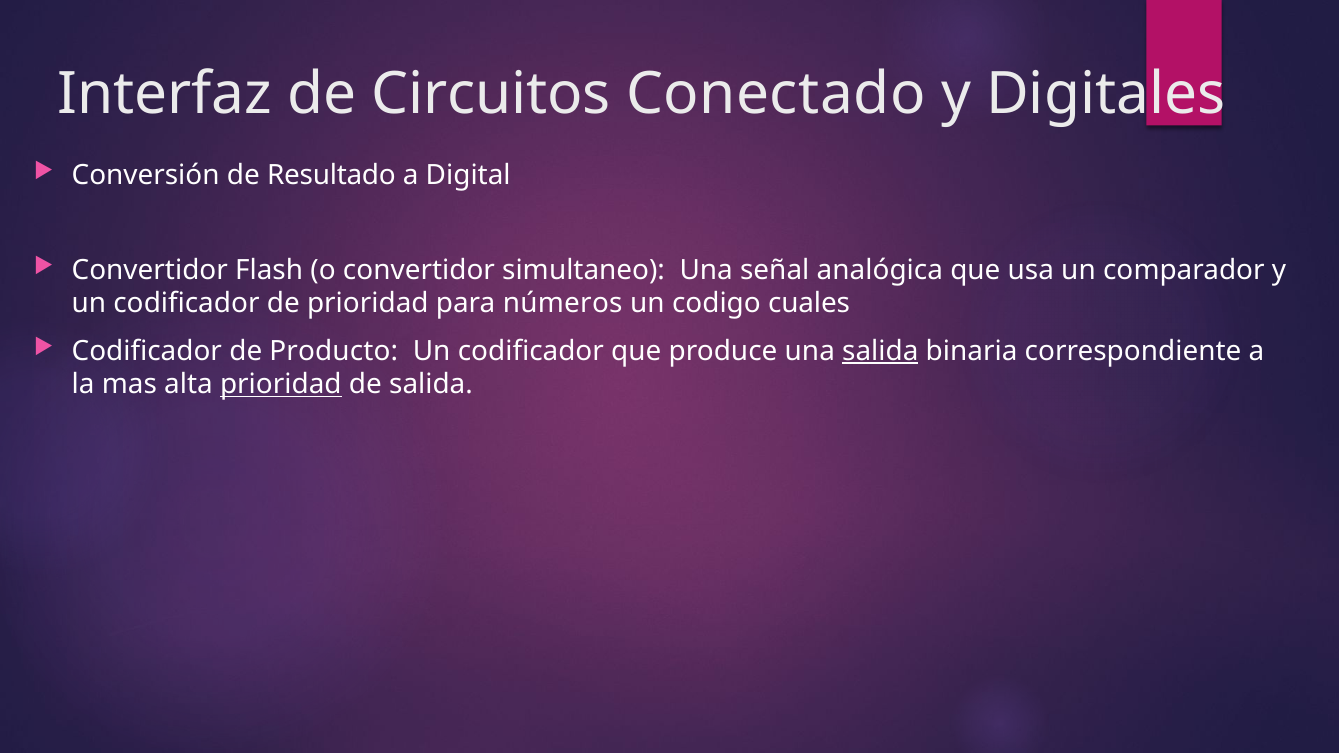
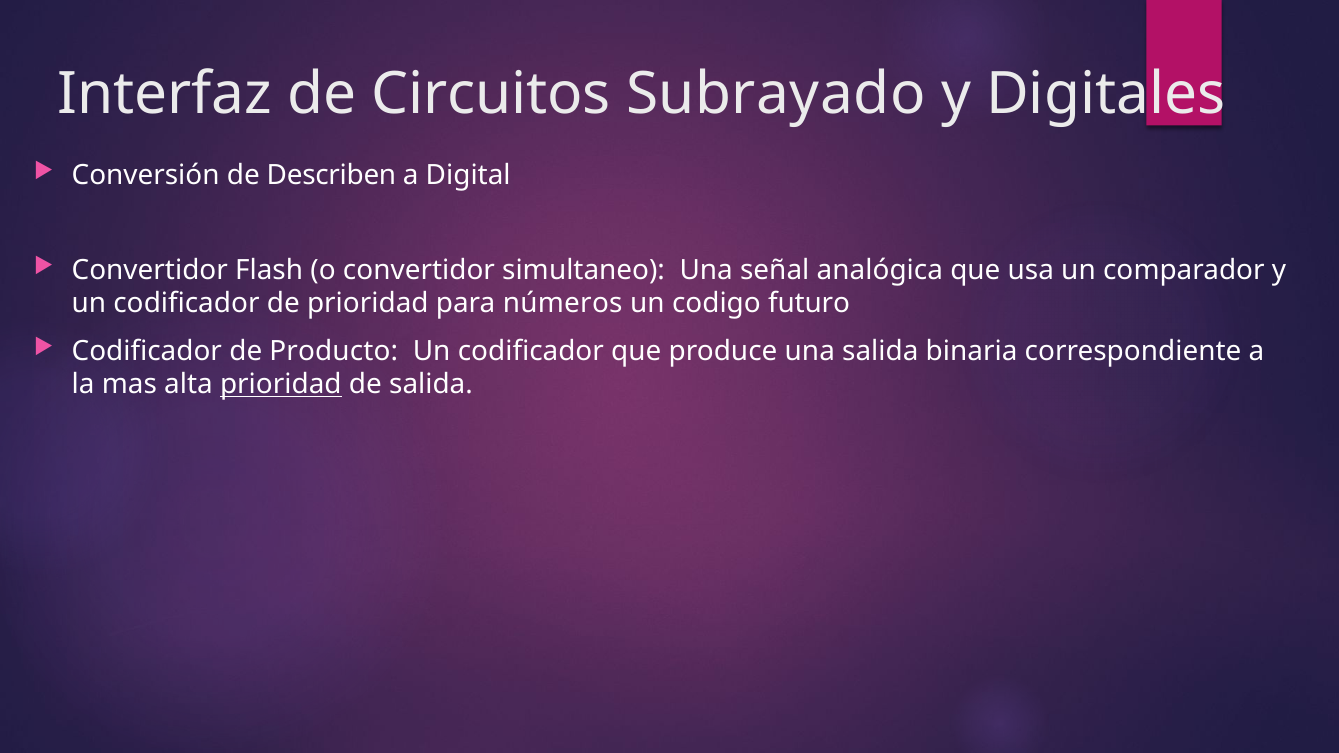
Conectado: Conectado -> Subrayado (776, 94)
Resultado: Resultado -> Describen (331, 175)
cuales: cuales -> futuro (809, 304)
salida underline: present -> none (880, 351)
